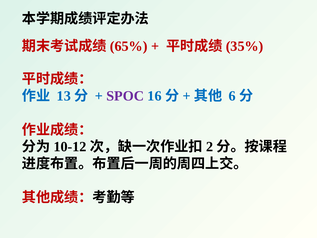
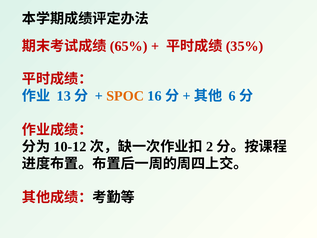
SPOC colour: purple -> orange (125, 96)
